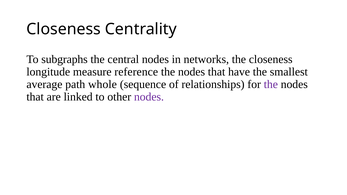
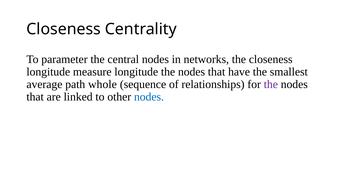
subgraphs: subgraphs -> parameter (64, 59)
measure reference: reference -> longitude (136, 72)
nodes colour: purple -> blue (149, 97)
